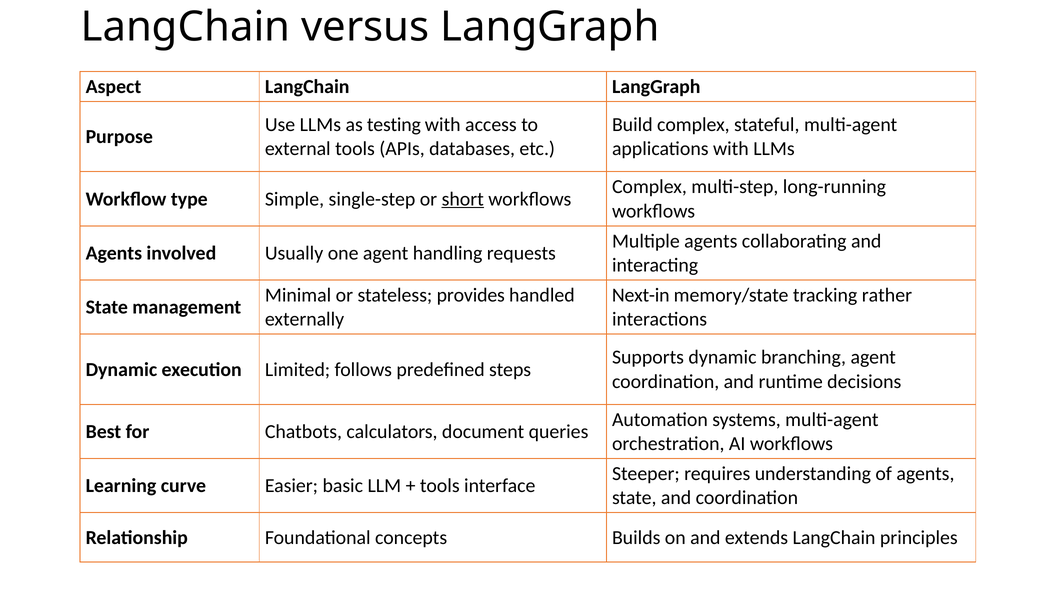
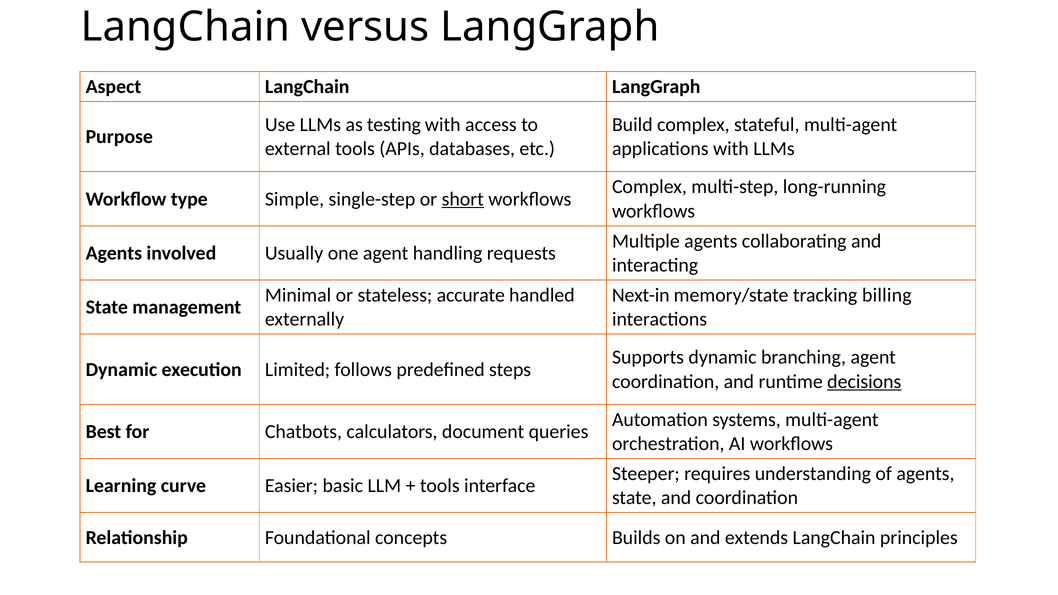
provides: provides -> accurate (471, 295)
rather: rather -> billing (887, 295)
decisions underline: none -> present (864, 382)
